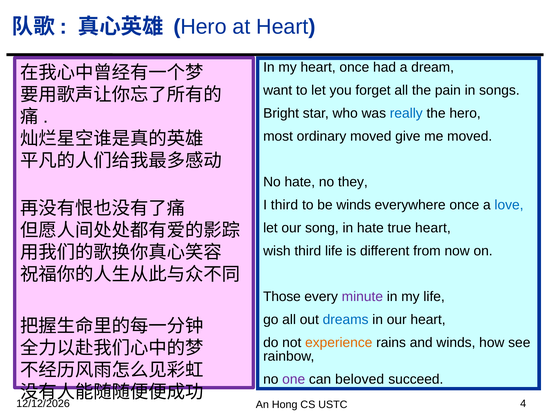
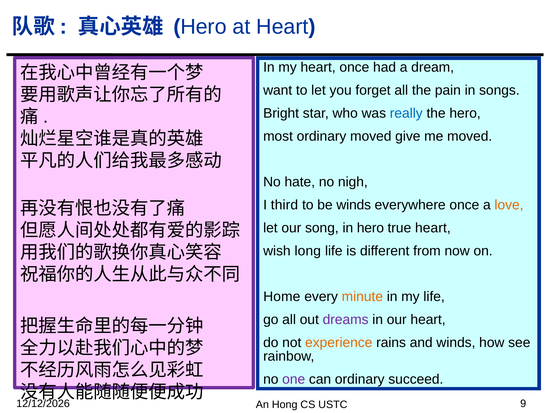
they: they -> nigh (353, 182)
love colour: blue -> orange (509, 205)
in hate: hate -> hero (370, 228)
wish third: third -> long (308, 251)
Those: Those -> Home (282, 296)
minute colour: purple -> orange (362, 296)
dreams colour: blue -> purple (346, 319)
can beloved: beloved -> ordinary (360, 379)
4: 4 -> 9 (523, 403)
